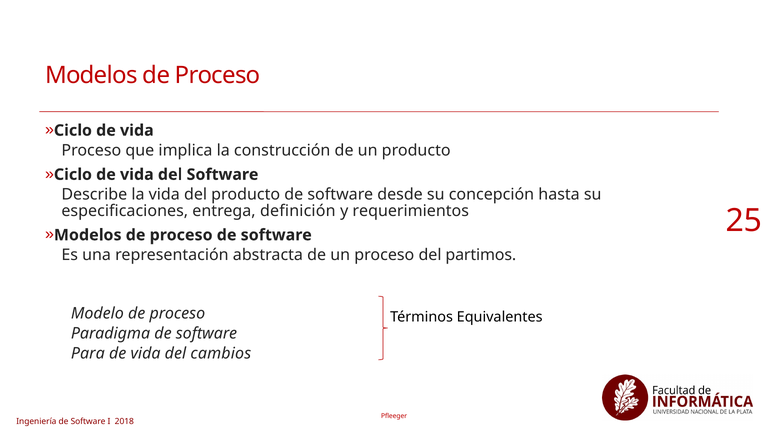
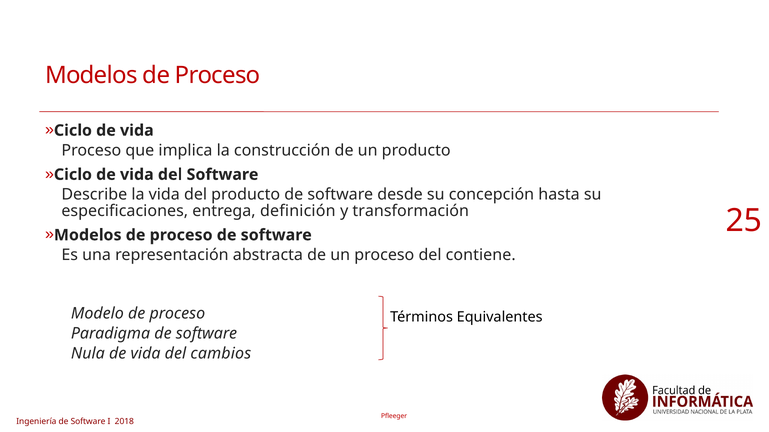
requerimientos: requerimientos -> transformación (411, 211)
partimos: partimos -> contiene (481, 255)
Para: Para -> Nula (88, 354)
